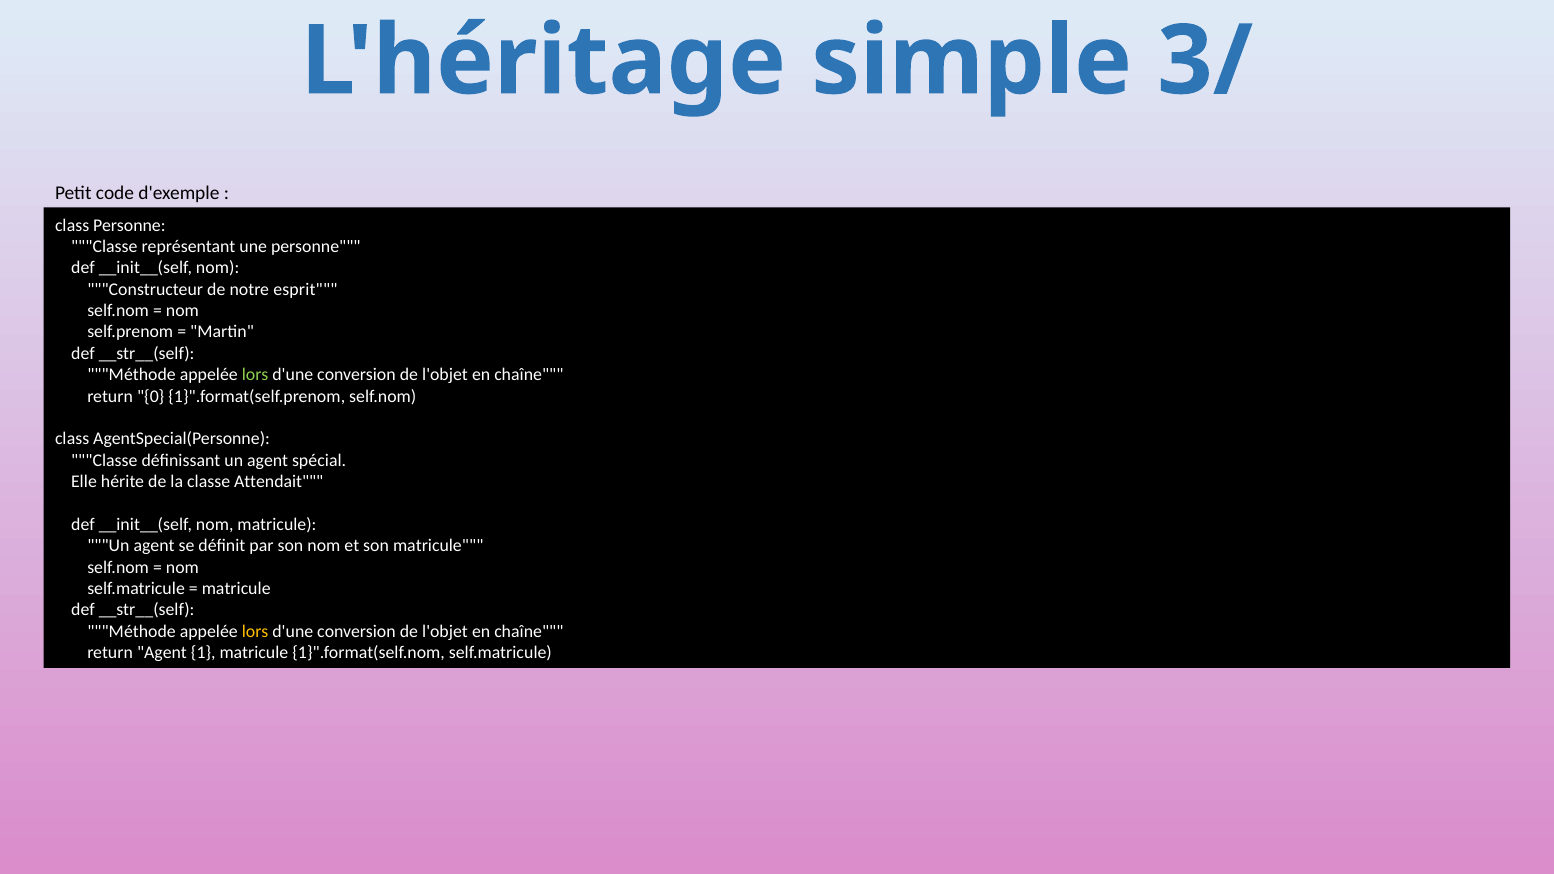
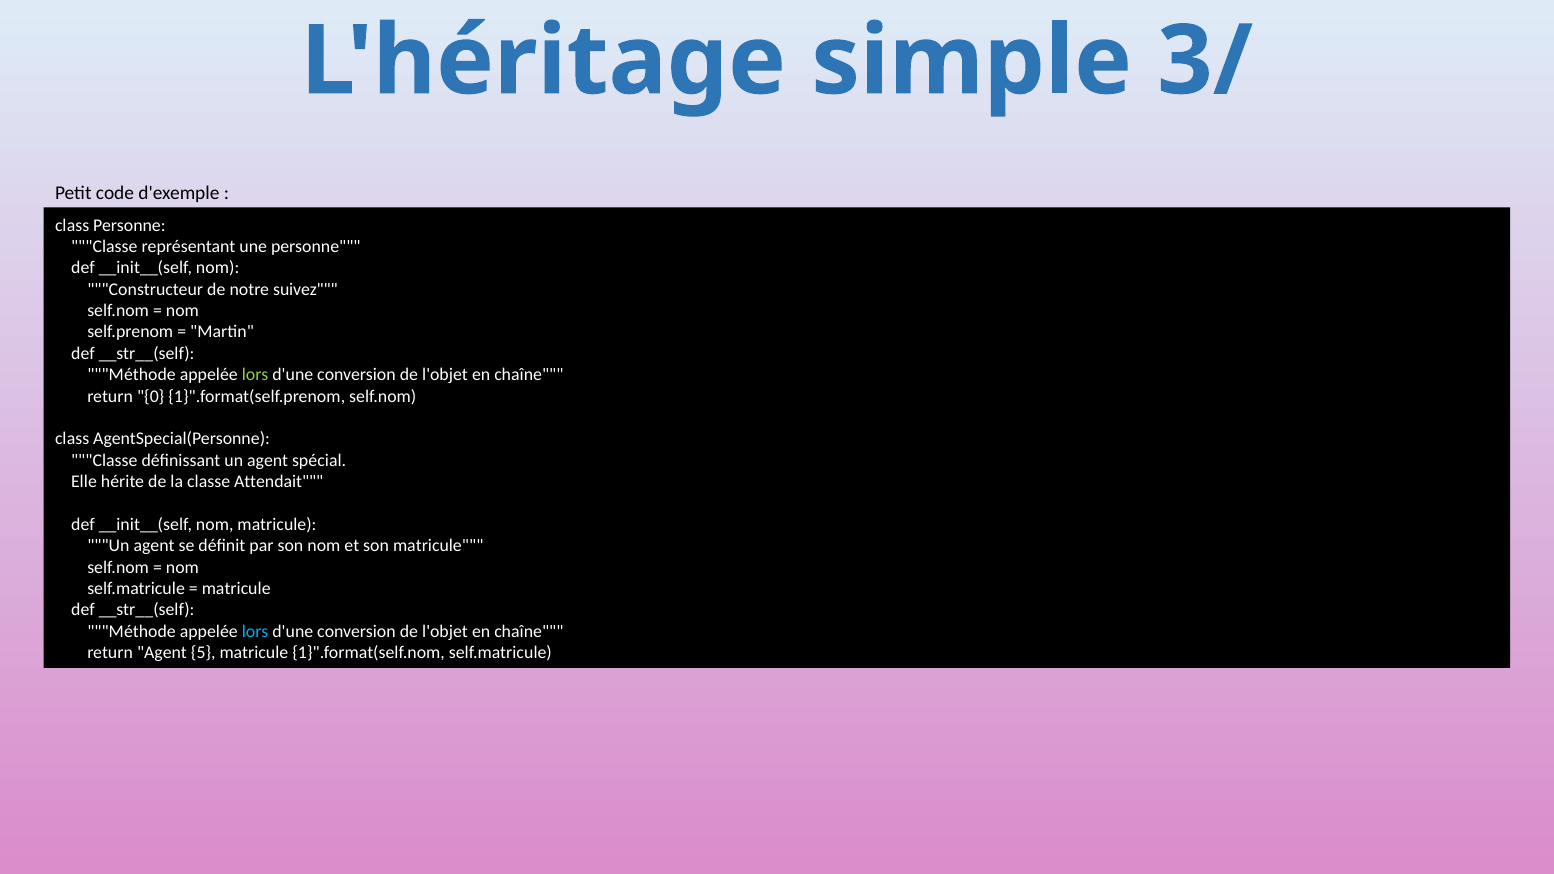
esprit: esprit -> suivez (306, 289)
lors colour: yellow -> light blue (255, 631)
1: 1 -> 5 (203, 653)
